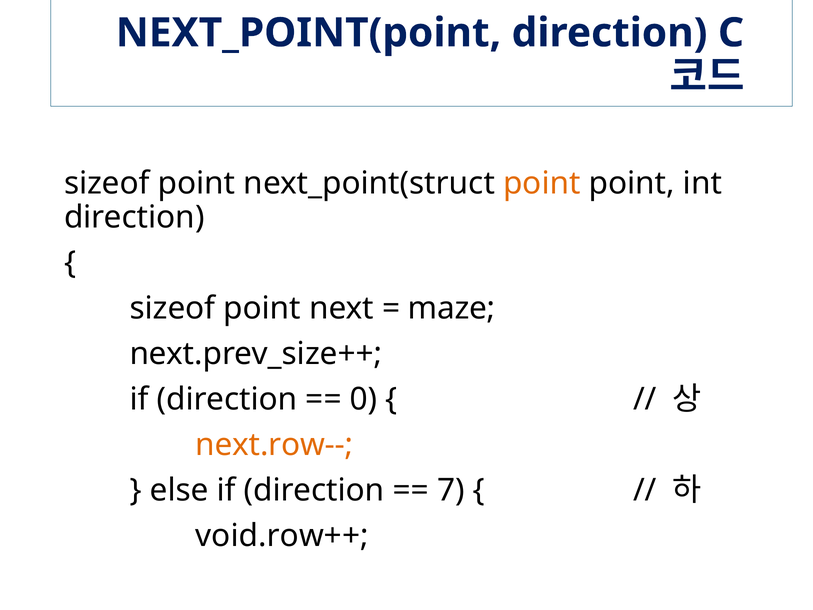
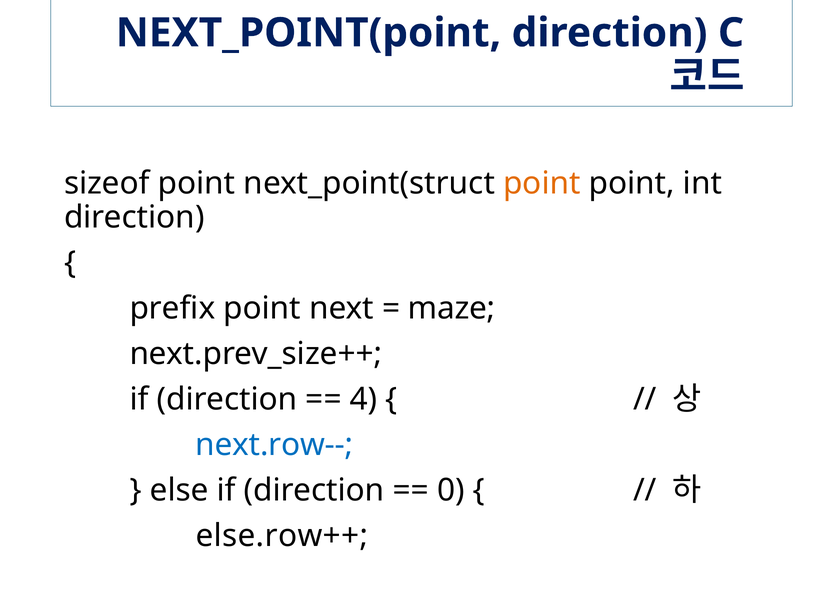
sizeof: sizeof -> prefix (172, 308)
0: 0 -> 4 (363, 399)
next.row-- colour: orange -> blue (274, 445)
7: 7 -> 0 (451, 490)
void.row++: void.row++ -> else.row++ (282, 536)
